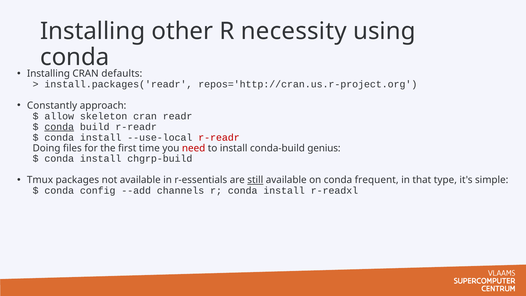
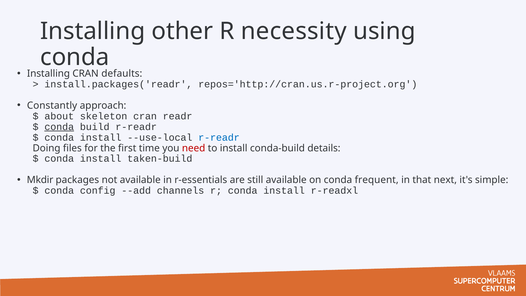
allow: allow -> about (59, 116)
r-readr colour: red -> blue (219, 137)
genius: genius -> details (324, 148)
chgrp-build: chgrp-build -> taken-build (160, 159)
Tmux: Tmux -> Mkdir (40, 180)
still underline: present -> none (255, 180)
type: type -> next (445, 180)
